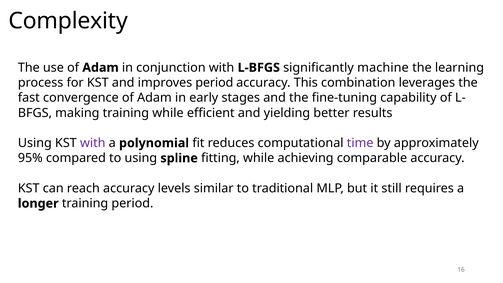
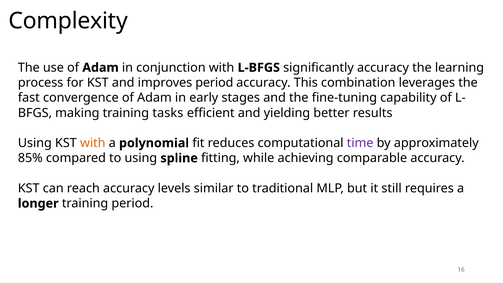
significantly machine: machine -> accuracy (383, 68)
training while: while -> tasks (168, 113)
with colour: purple -> orange (93, 143)
95%: 95% -> 85% (30, 158)
